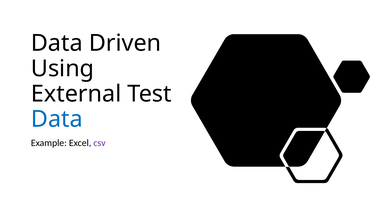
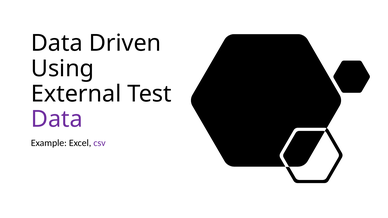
Data colour: blue -> purple (57, 119)
